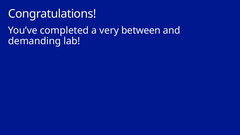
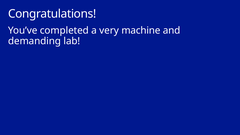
between: between -> machine (141, 30)
